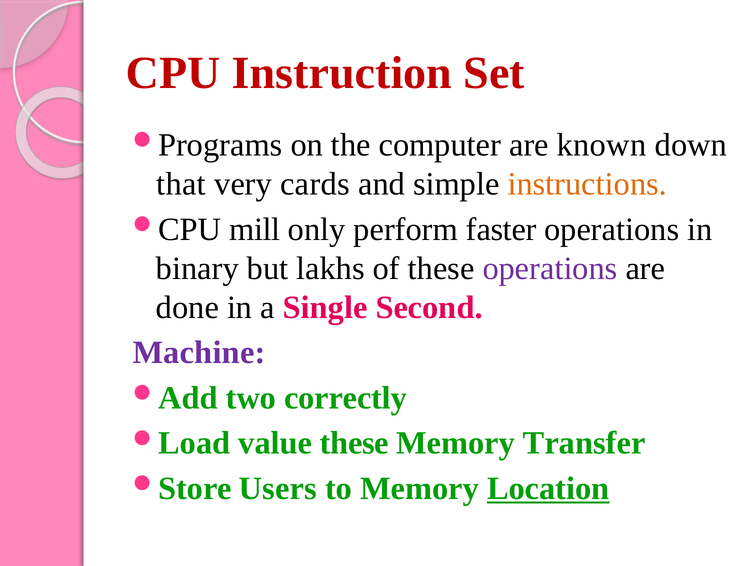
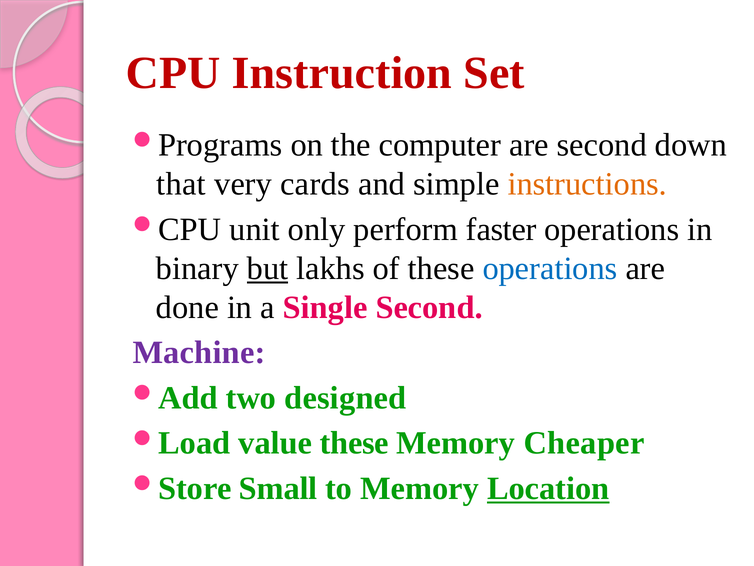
are known: known -> second (602, 145)
mill: mill -> unit (255, 229)
but underline: none -> present (268, 268)
operations colour: purple -> blue (550, 268)
correctly: correctly -> designed (345, 398)
Transfer: Transfer -> Cheaper (584, 443)
Users: Users -> Small (278, 488)
